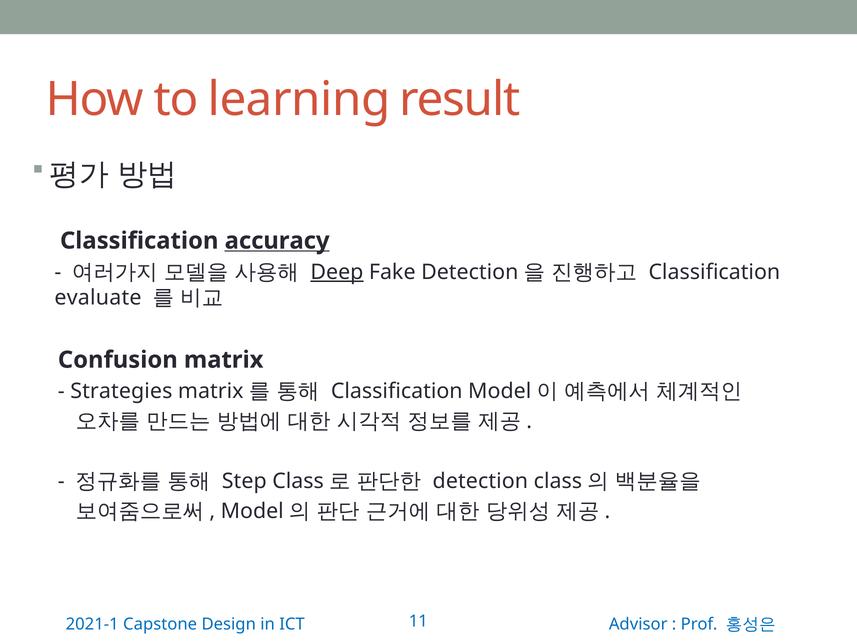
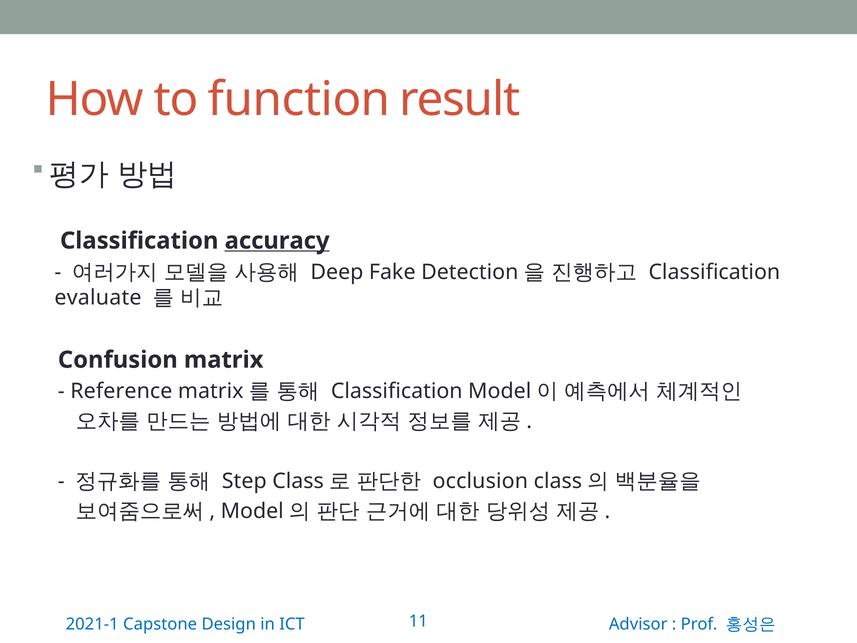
learning: learning -> function (299, 100)
Deep underline: present -> none (337, 272)
Strategies: Strategies -> Reference (121, 391)
detection: detection -> occlusion (480, 481)
